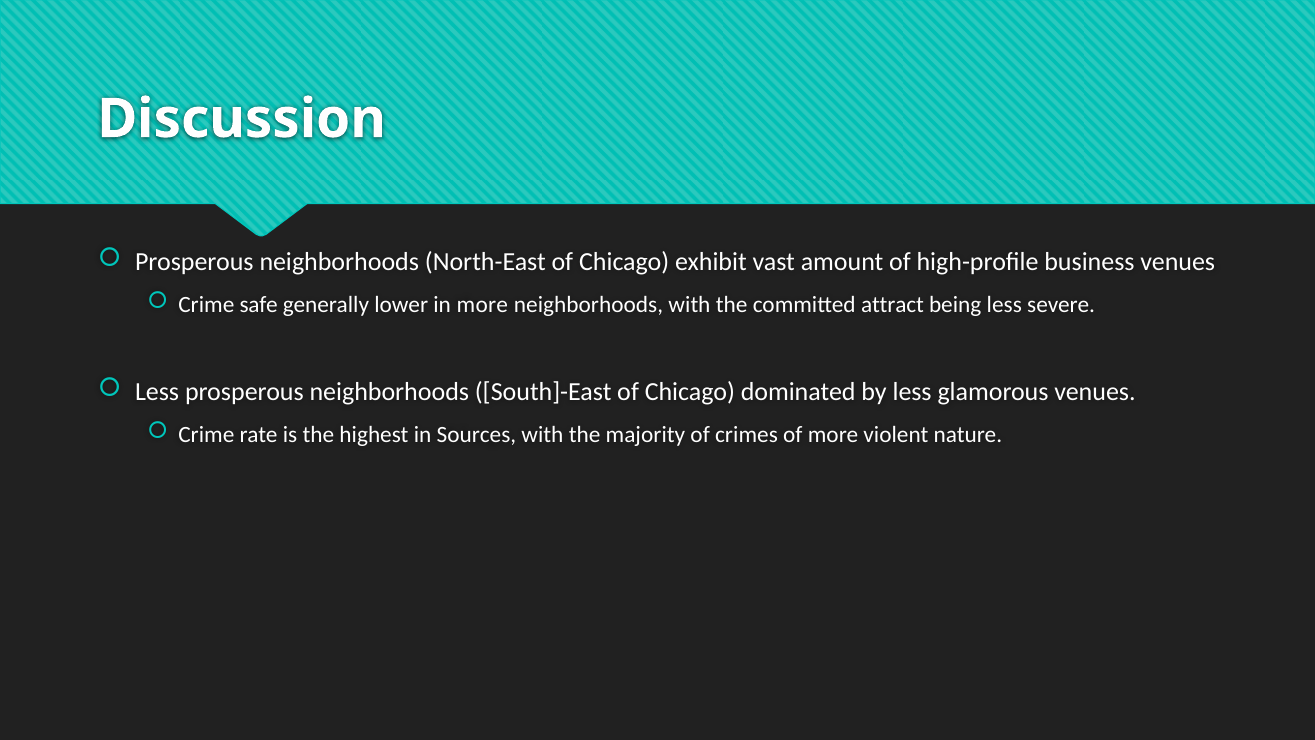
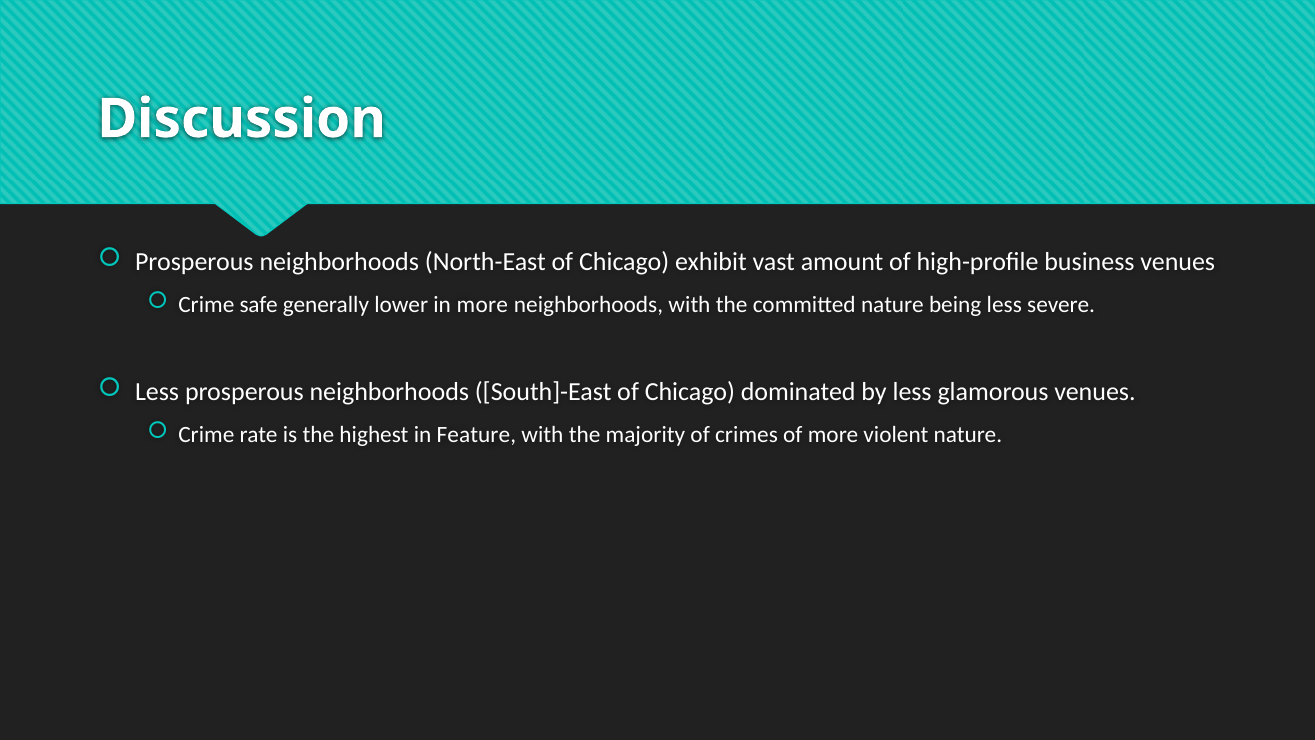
committed attract: attract -> nature (892, 304)
Sources: Sources -> Feature (476, 434)
